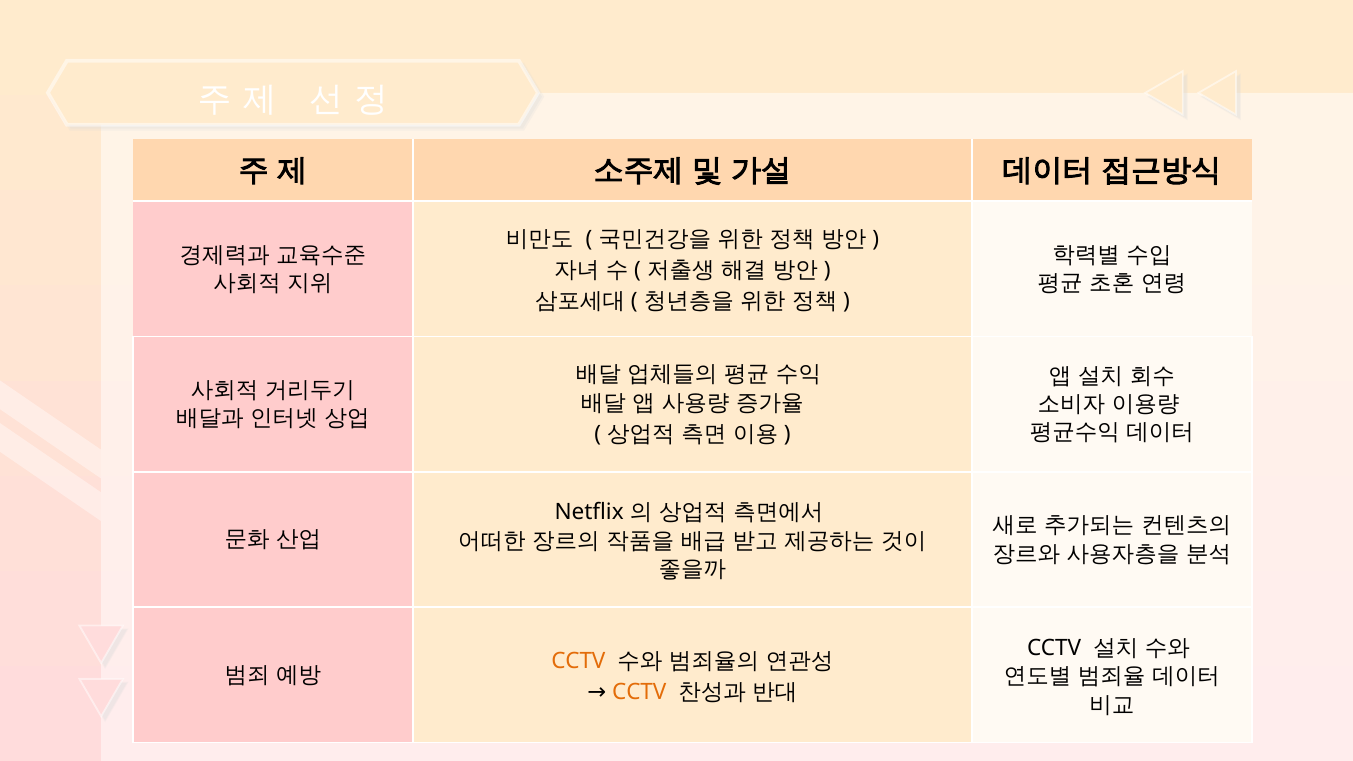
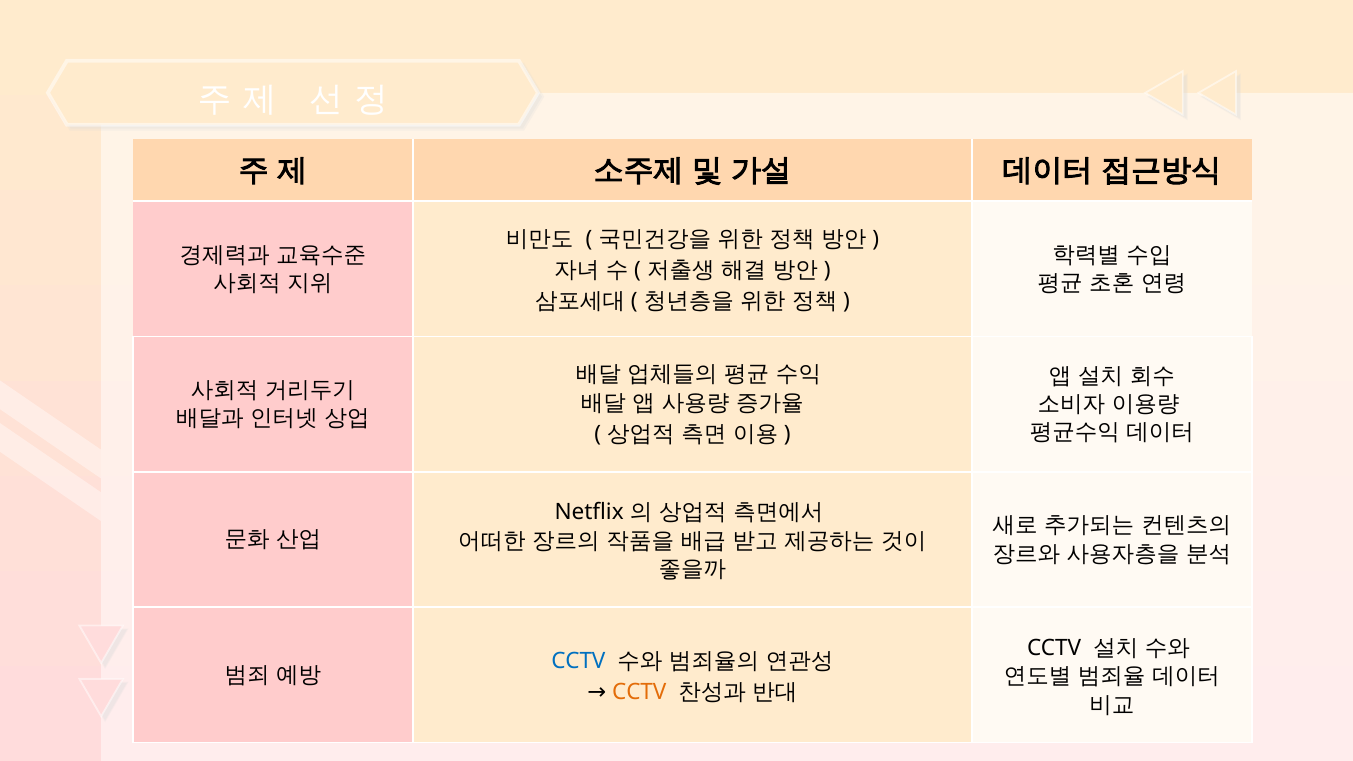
CCTV colour: orange -> blue (578, 661)
